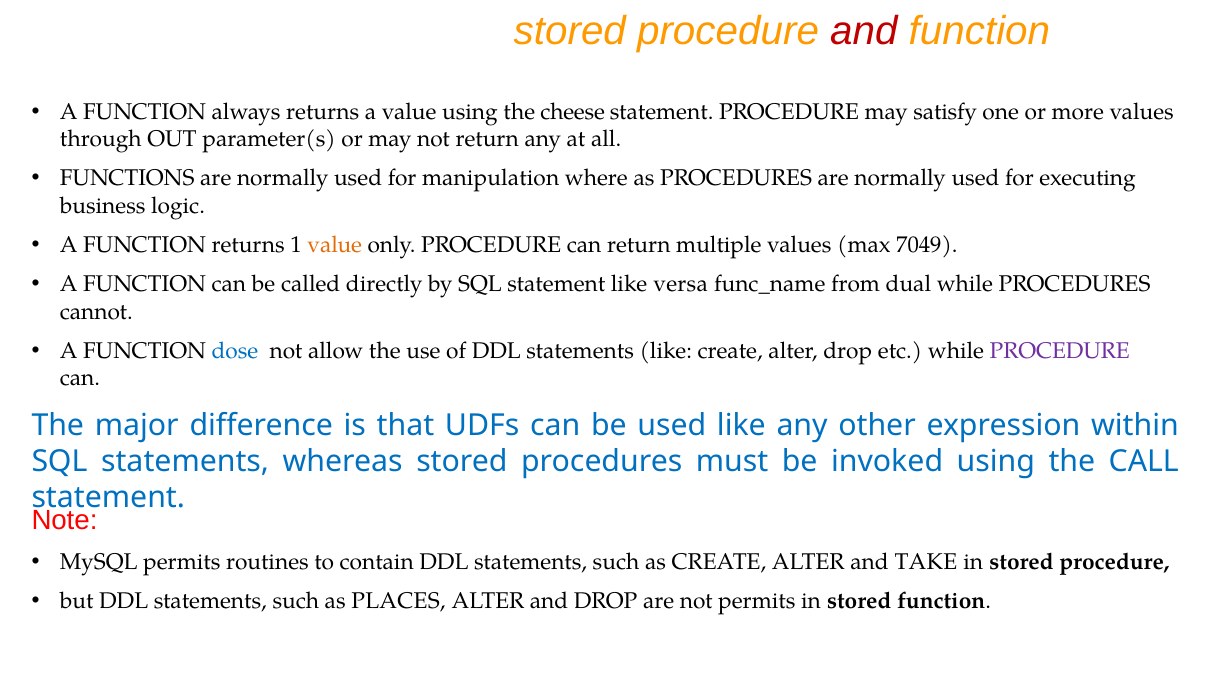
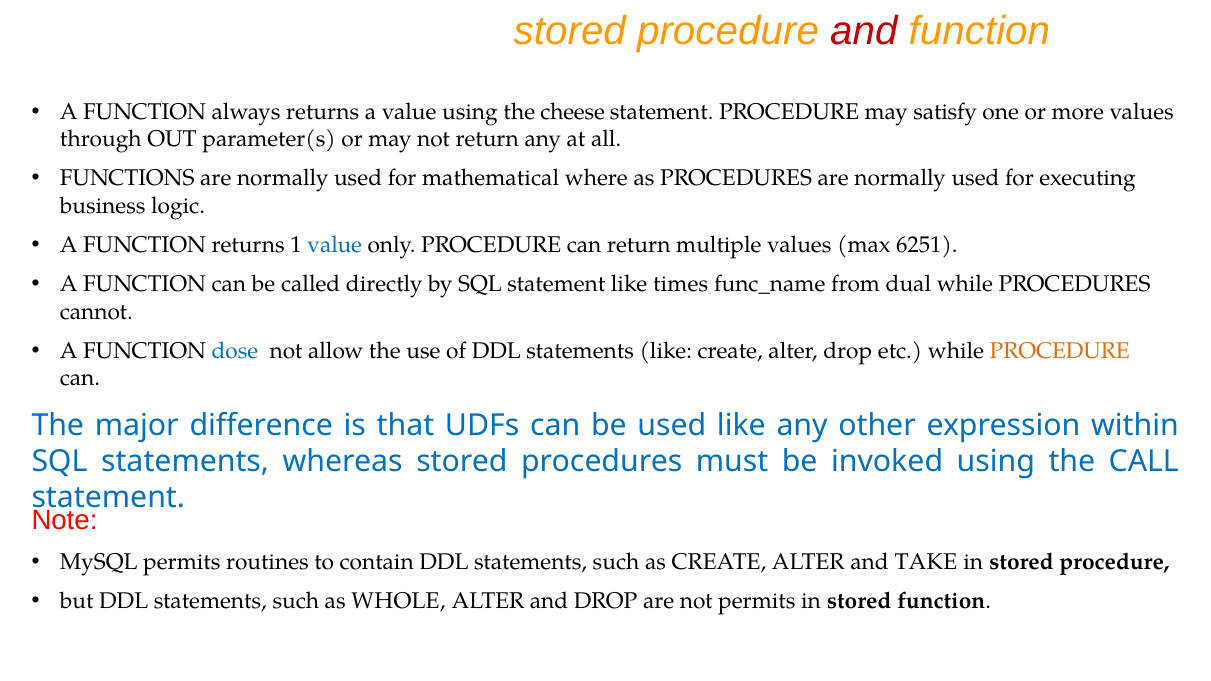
manipulation: manipulation -> mathematical (491, 178)
value colour: orange -> blue (335, 245)
7049: 7049 -> 6251 (927, 245)
versa: versa -> times (681, 284)
PROCEDURE colour: purple -> orange (1060, 351)
PLACES: PLACES -> WHOLE (398, 602)
